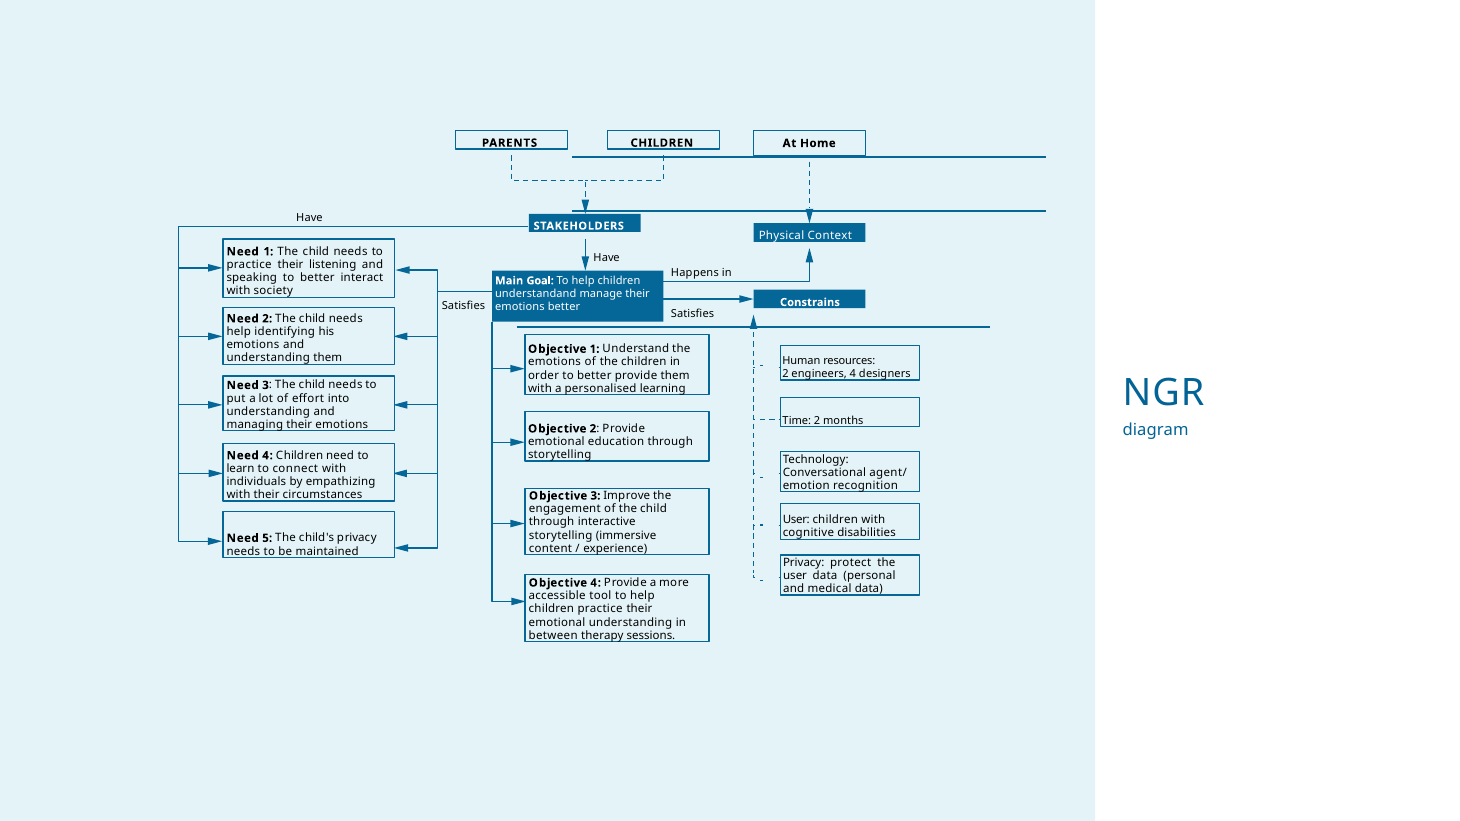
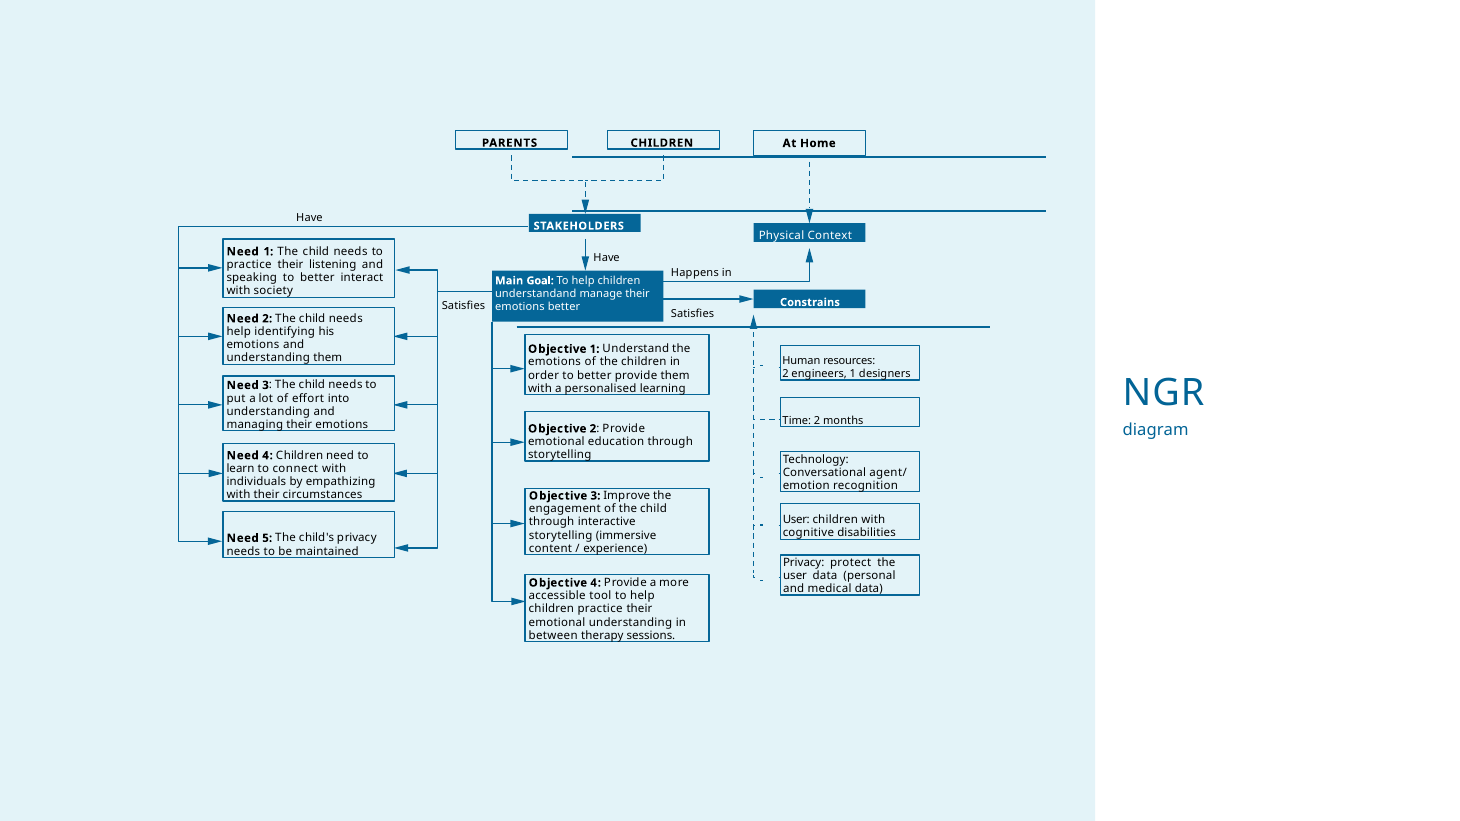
engineers 4: 4 -> 1 (853, 374)
